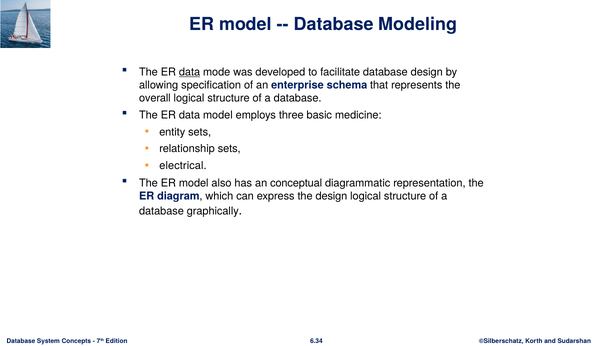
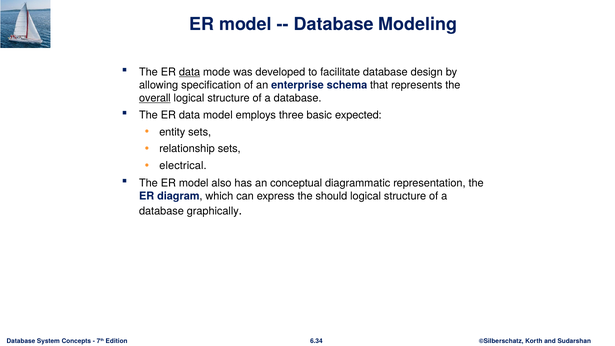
overall underline: none -> present (155, 98)
medicine: medicine -> expected (358, 115)
the design: design -> should (331, 196)
